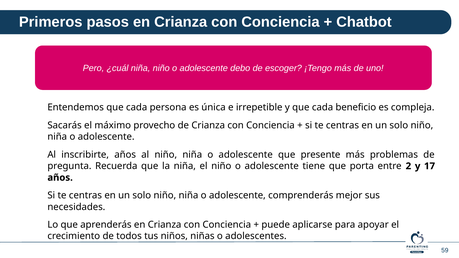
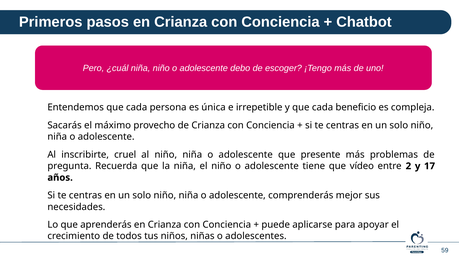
inscribirte años: años -> cruel (125, 155)
porta: porta -> vídeo (362, 166)
